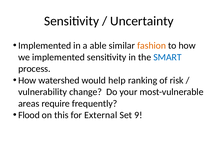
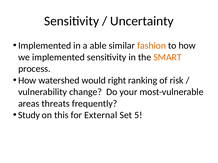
SMART colour: blue -> orange (167, 57)
help: help -> right (117, 81)
require: require -> threats (56, 104)
Flood: Flood -> Study (29, 115)
9: 9 -> 5 (138, 115)
